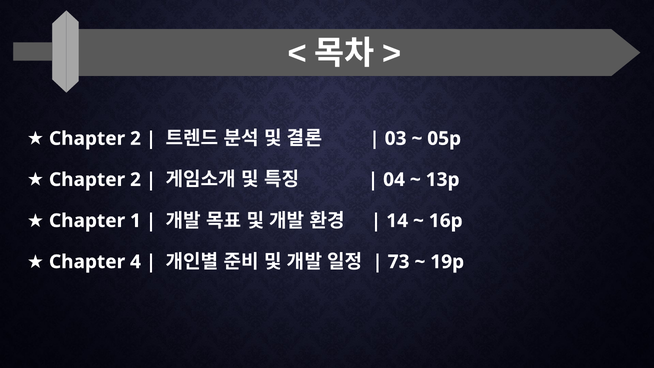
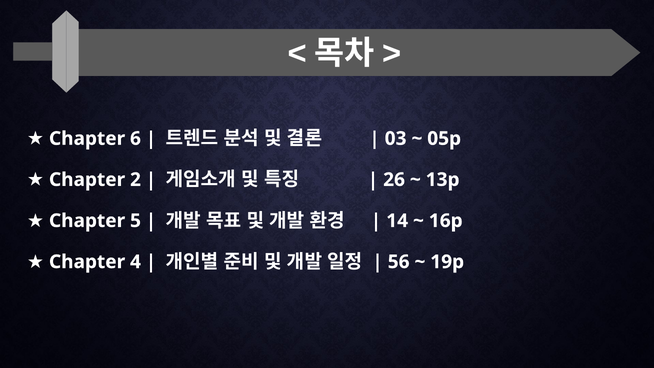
2: 2 -> 6 (135, 139)
04: 04 -> 26 (394, 180)
1: 1 -> 5 (135, 221)
73: 73 -> 56 (399, 262)
